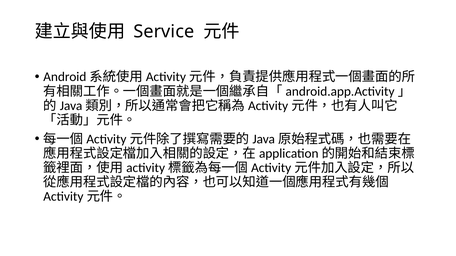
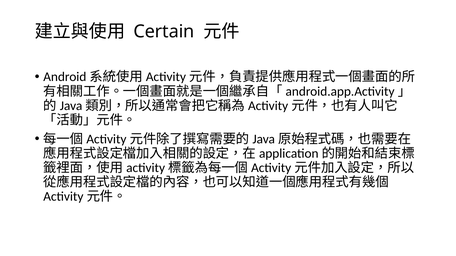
Service: Service -> Certain (164, 32)
